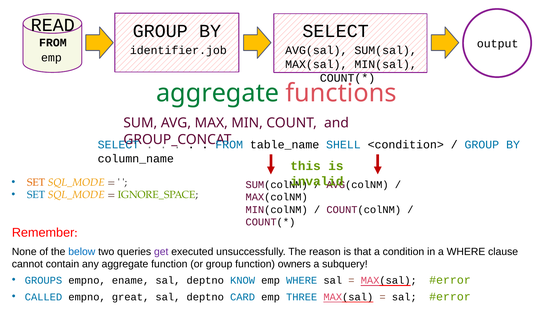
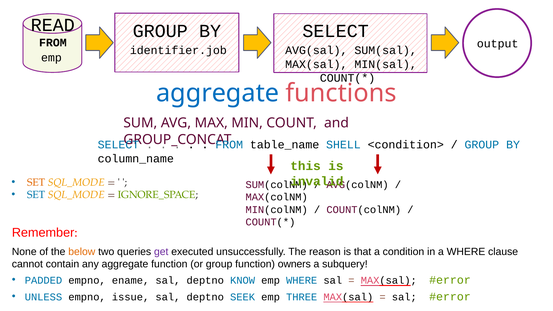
aggregate colour: green -> blue (218, 93)
below colour: blue -> orange (82, 252)
GROUPS: GROUPS -> PADDED (43, 281)
CALLED: CALLED -> UNLESS (43, 297)
great: great -> issue (131, 297)
CARD: CARD -> SEEK (243, 297)
